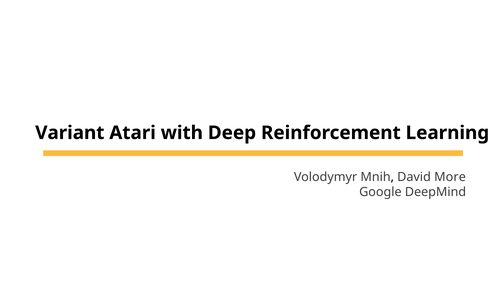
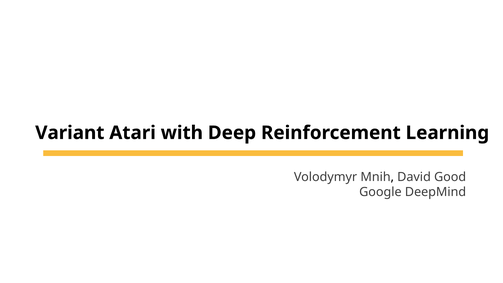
More: More -> Good (450, 177)
